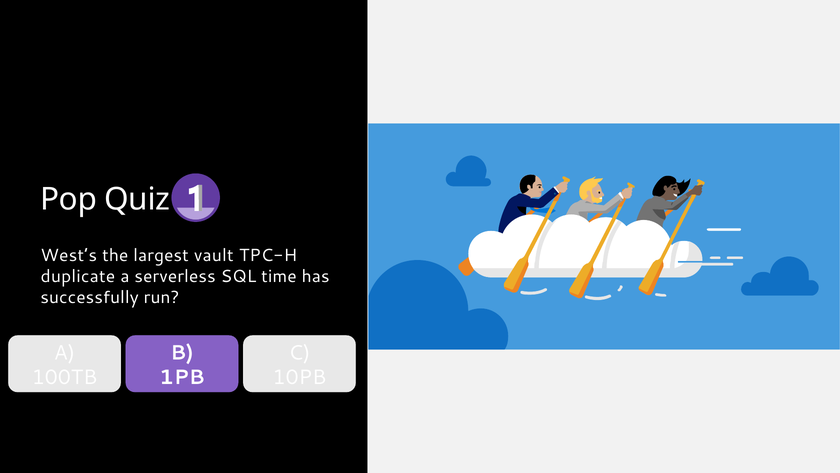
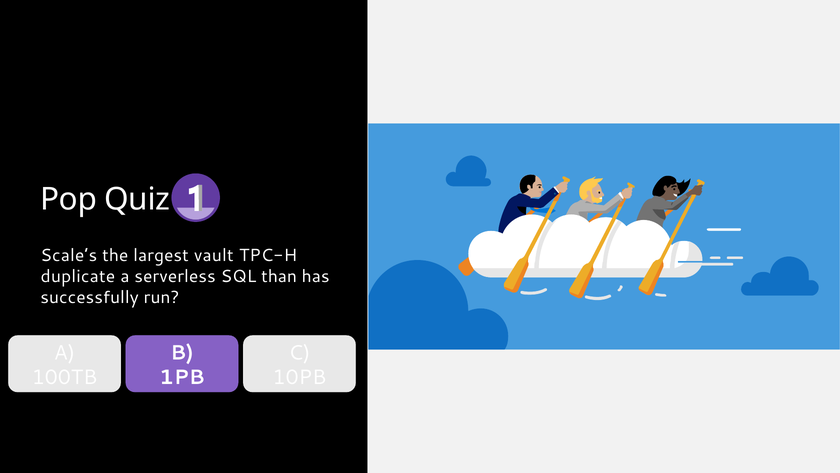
West’s: West’s -> Scale’s (69, 255)
time: time -> than (279, 276)
